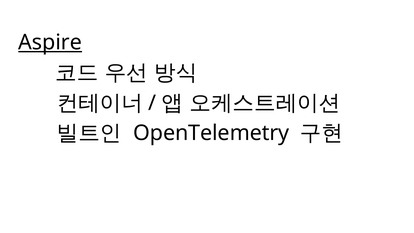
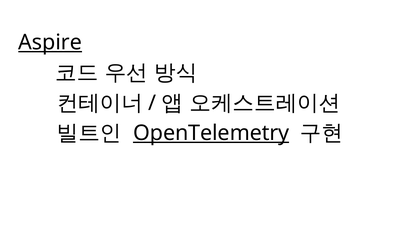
OpenTelemetry underline: none -> present (211, 133)
